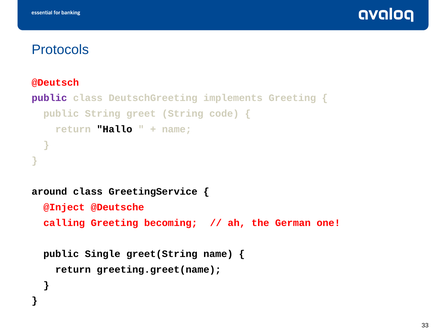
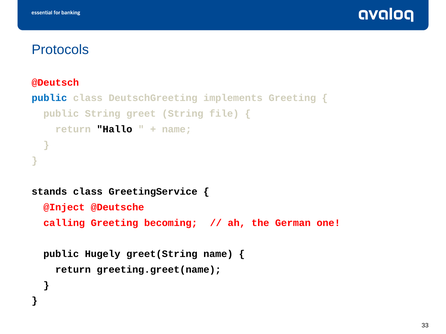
public colour: purple -> blue (49, 98)
code: code -> file (224, 114)
around: around -> stands (49, 192)
Single: Single -> Hugely (103, 254)
